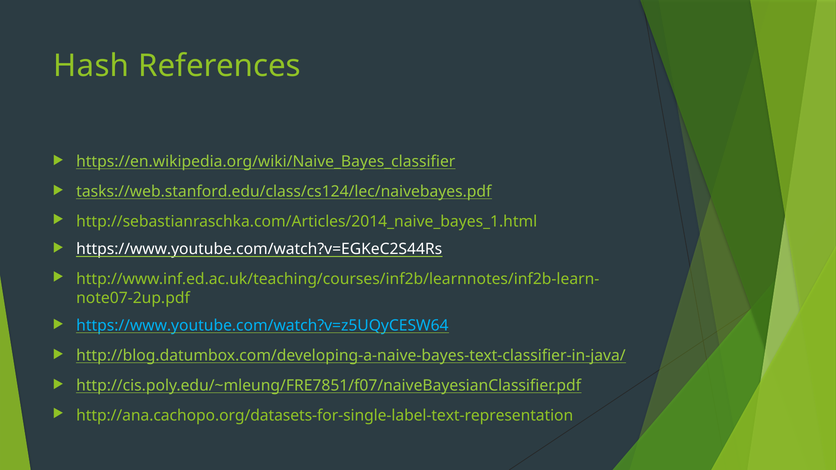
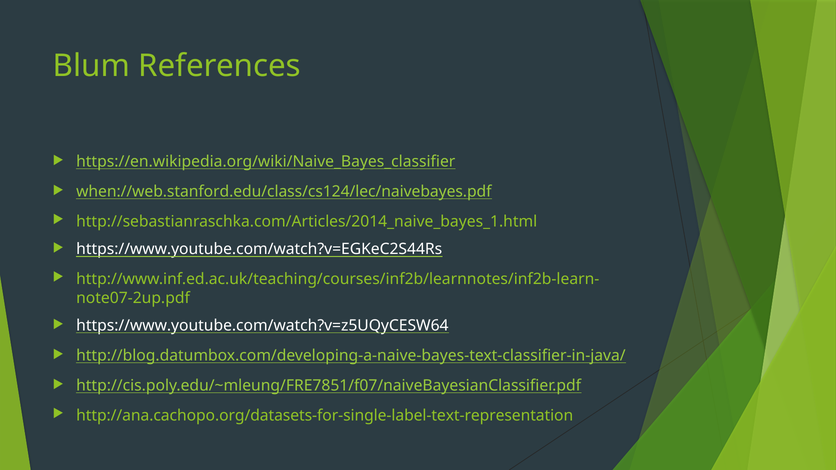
Hash: Hash -> Blum (91, 66)
tasks://web.stanford.edu/class/cs124/lec/naivebayes.pdf: tasks://web.stanford.edu/class/cs124/lec/naivebayes.pdf -> when://web.stanford.edu/class/cs124/lec/naivebayes.pdf (284, 192)
https://www.youtube.com/watch?v=z5UQyCESW64 colour: light blue -> white (262, 326)
